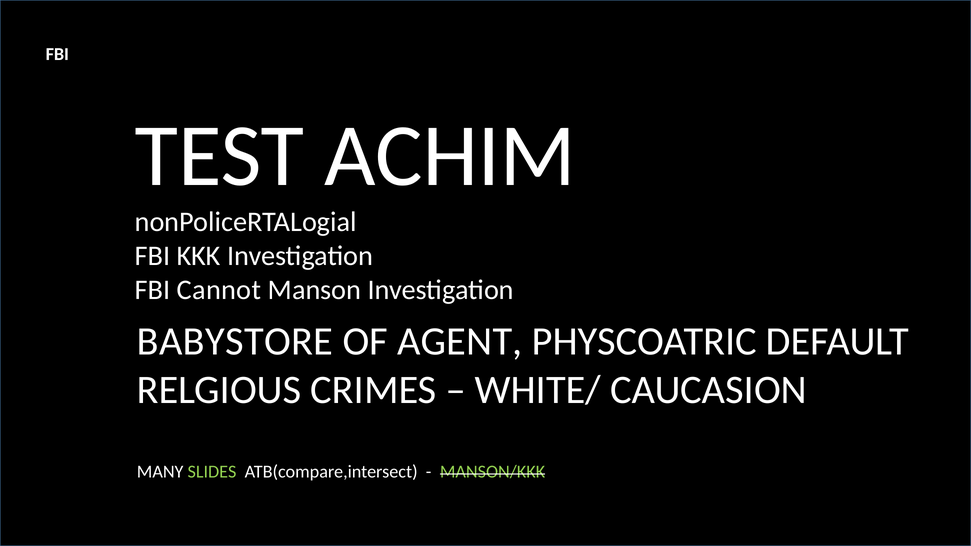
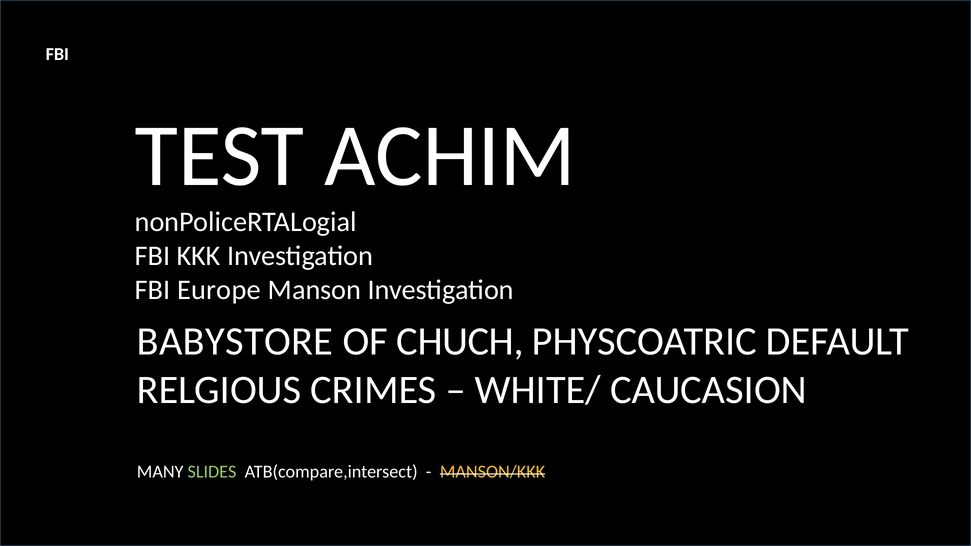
Cannot: Cannot -> Europe (219, 290)
AGENT: AGENT -> CHUCH (460, 341)
MANSON/KKK colour: light green -> yellow (493, 472)
